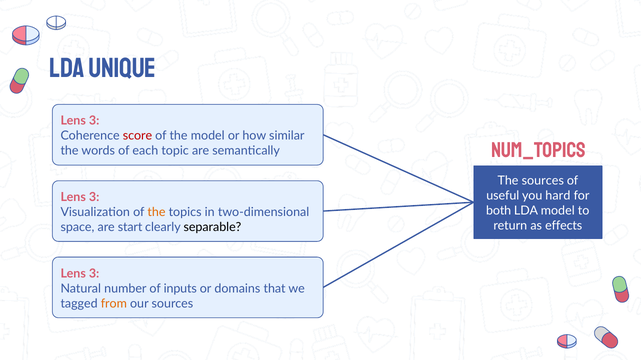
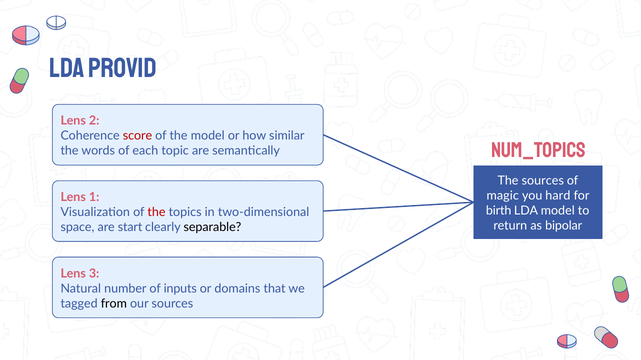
unique: unique -> provid (122, 68)
3: 3 -> 2 (94, 121)
useful: useful -> magic (503, 196)
3: 3 -> 1 (94, 198)
both: both -> birth (499, 211)
the colour: orange -> red (156, 212)
effects: effects -> bipolar (564, 226)
from colour: orange -> black (114, 304)
